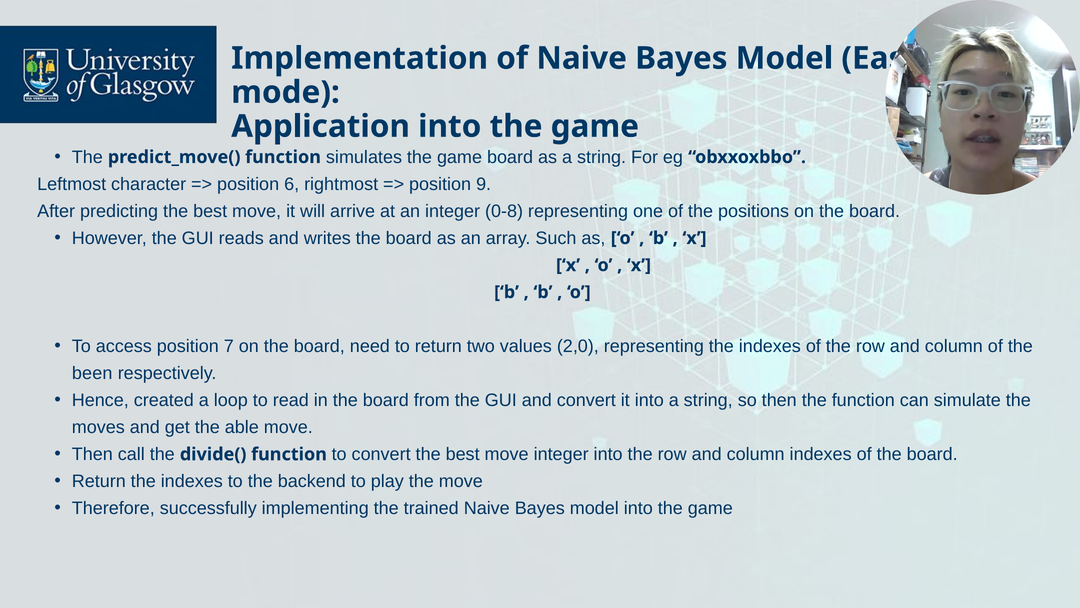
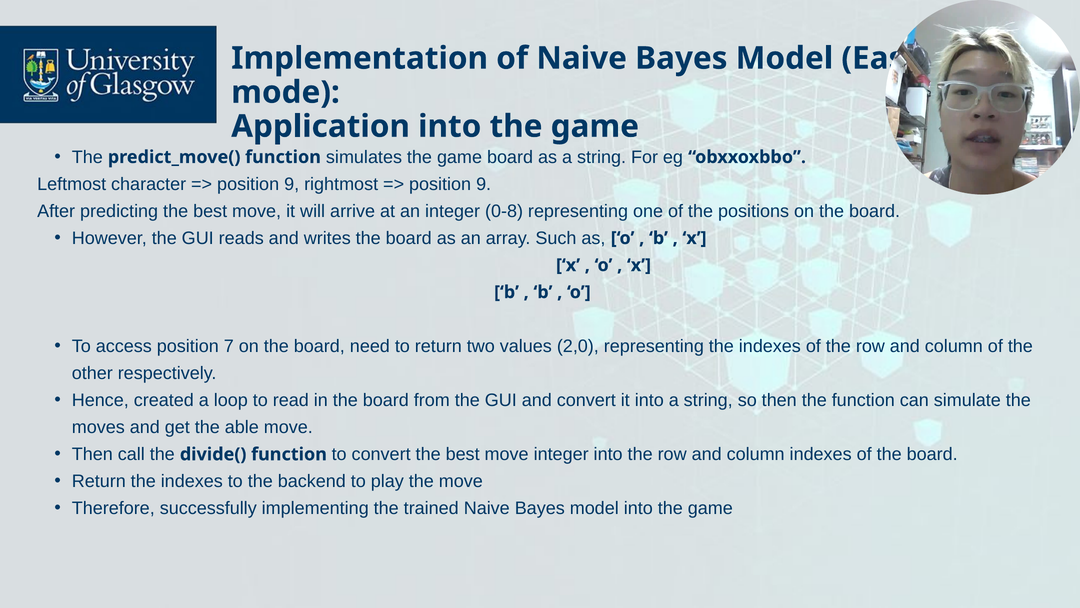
6: 6 -> 9 (292, 184)
been: been -> other (92, 373)
